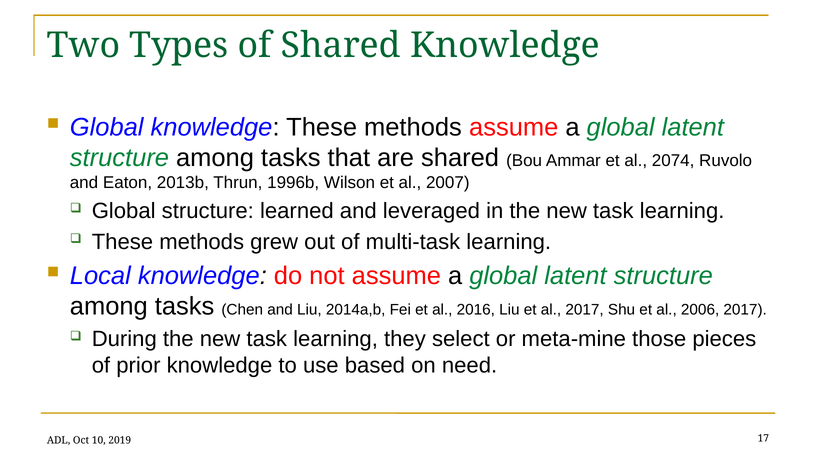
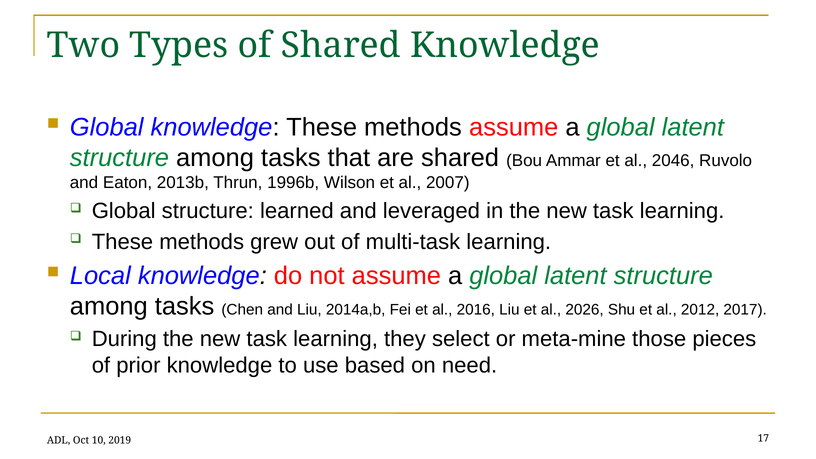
2074: 2074 -> 2046 (673, 161)
al 2017: 2017 -> 2026 (585, 310)
2006: 2006 -> 2012 (700, 310)
